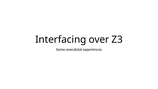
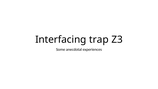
over: over -> trap (99, 39)
